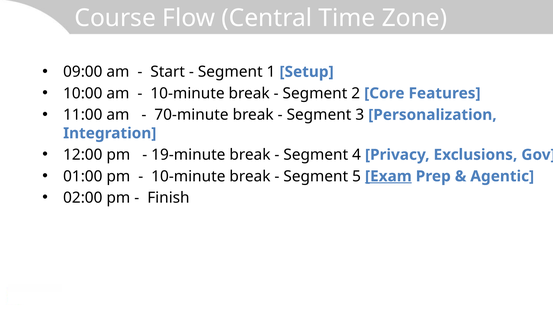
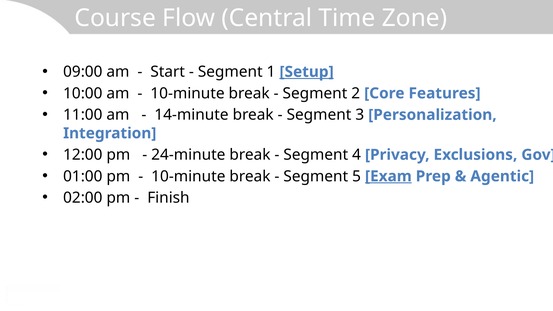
Setup underline: none -> present (307, 72)
70-minute: 70-minute -> 14-minute (191, 115)
19-minute: 19-minute -> 24-minute (188, 155)
